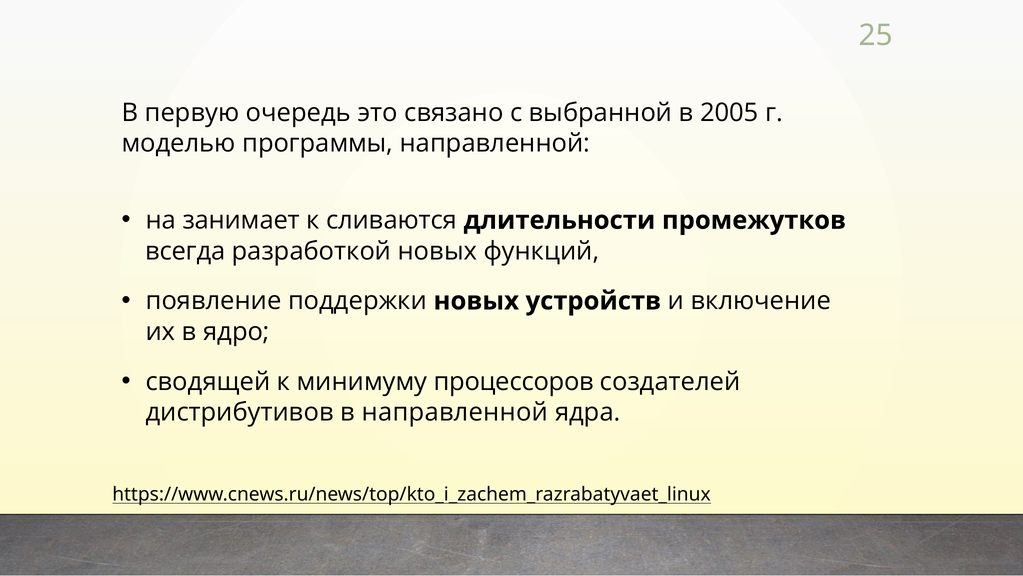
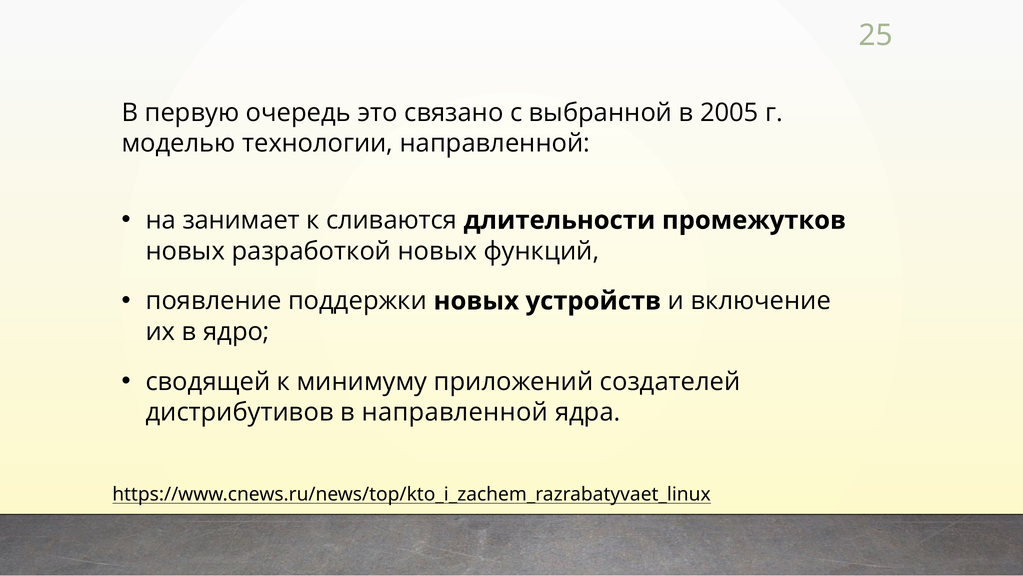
программы: программы -> технологии (318, 143)
всегда: всегда -> новых (185, 251)
процессоров: процессоров -> приложений (514, 381)
